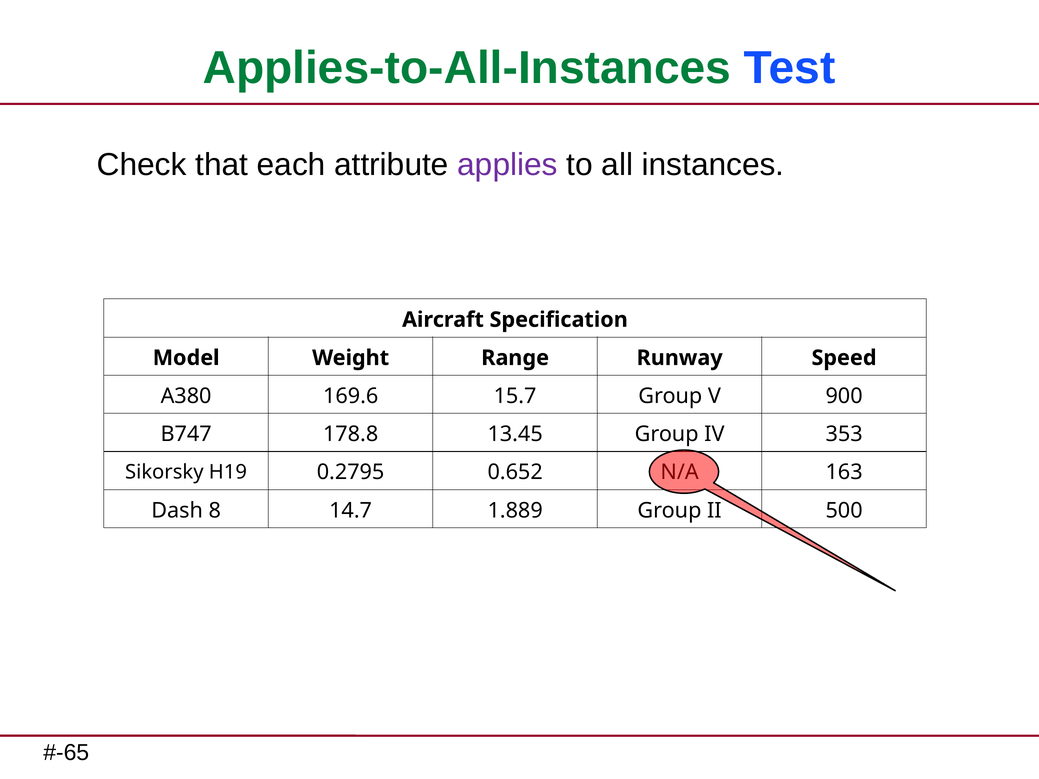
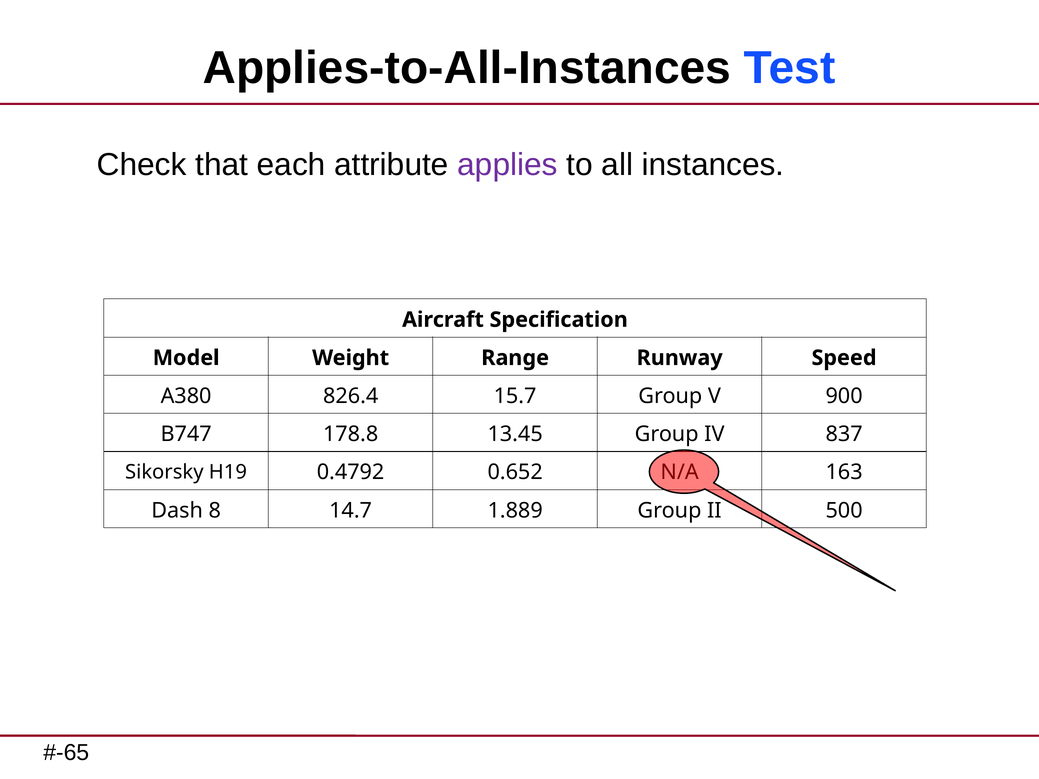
Applies-to-All-Instances colour: green -> black (467, 68)
169.6: 169.6 -> 826.4 (351, 396)
353: 353 -> 837 (844, 434)
0.2795: 0.2795 -> 0.4792 (351, 472)
